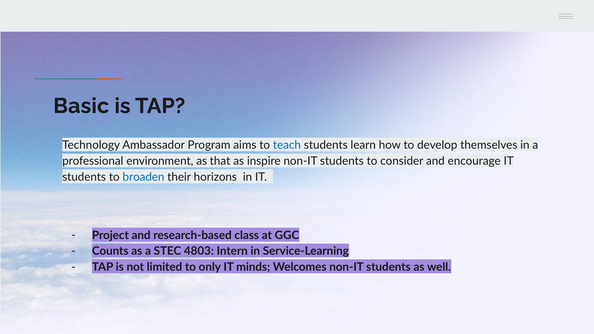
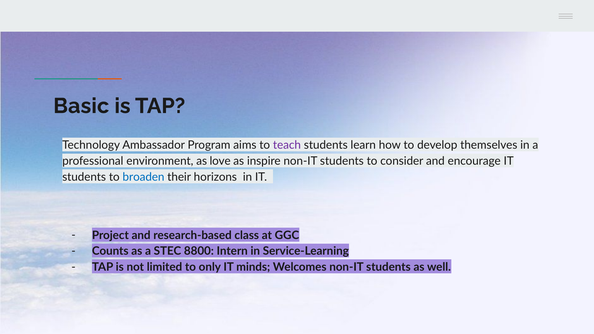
teach colour: blue -> purple (287, 145)
that: that -> love (220, 161)
4803: 4803 -> 8800 (199, 251)
